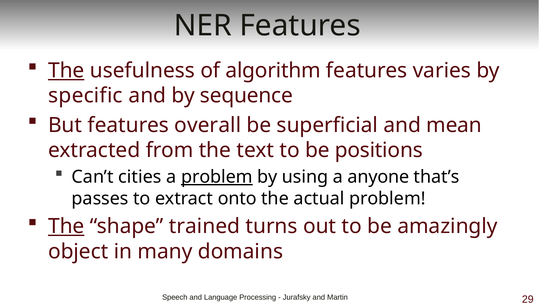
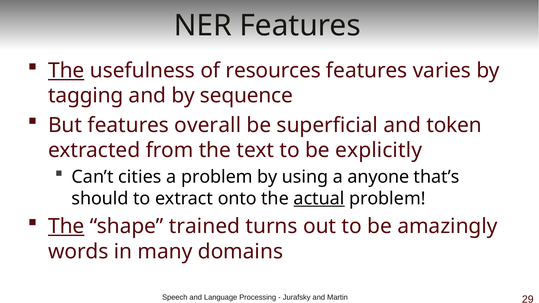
algorithm: algorithm -> resources (273, 71)
specific: specific -> tagging (86, 96)
mean: mean -> token (454, 125)
positions: positions -> explicitly (379, 150)
problem underline: present -> none (217, 177)
passes: passes -> should (100, 199)
actual underline: none -> present (319, 199)
object: object -> words (78, 252)
